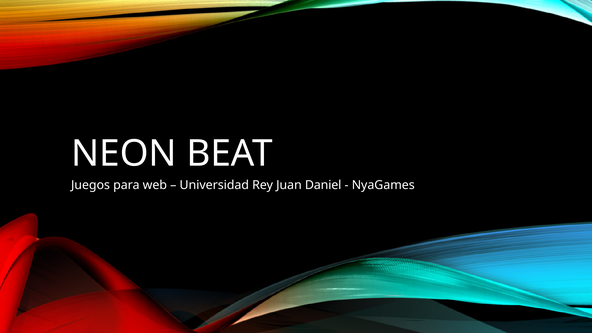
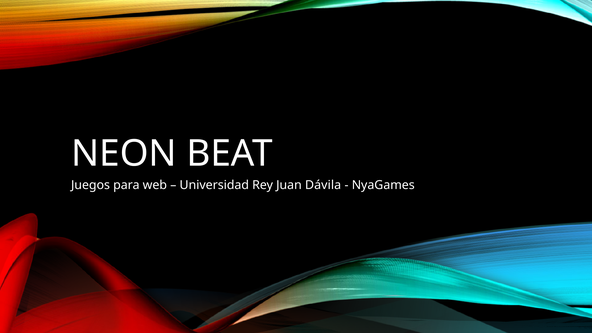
Daniel: Daniel -> Dávila (323, 185)
